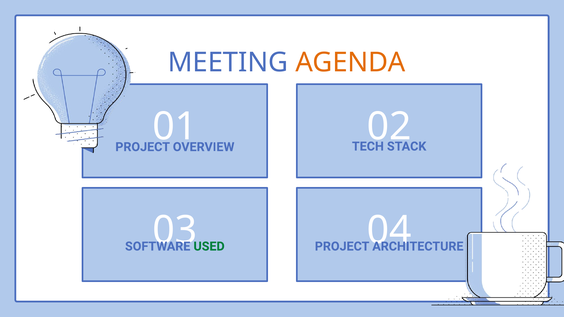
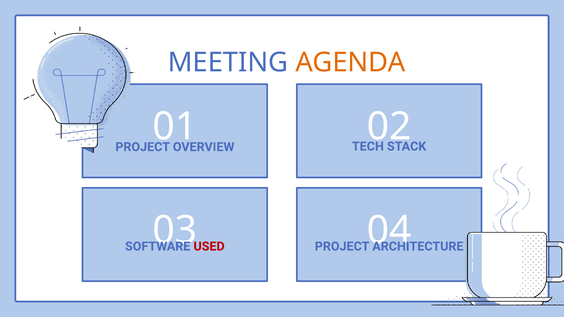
USED colour: green -> red (209, 247)
